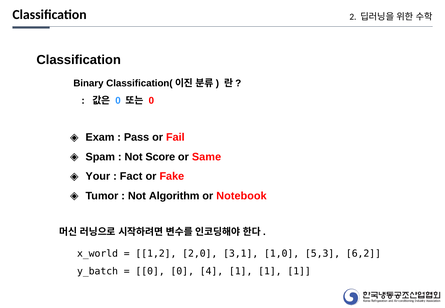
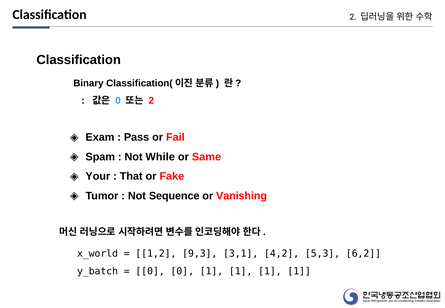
0: 0 -> 2 (151, 101)
Score: Score -> While (160, 157)
Fact: Fact -> That (131, 176)
Algorithm: Algorithm -> Sequence (174, 196)
Notebook: Notebook -> Vanishing (242, 196)
2,0: 2,0 -> 9,3 (200, 254)
1,0: 1,0 -> 4,2 (282, 254)
0 4: 4 -> 1 (211, 271)
